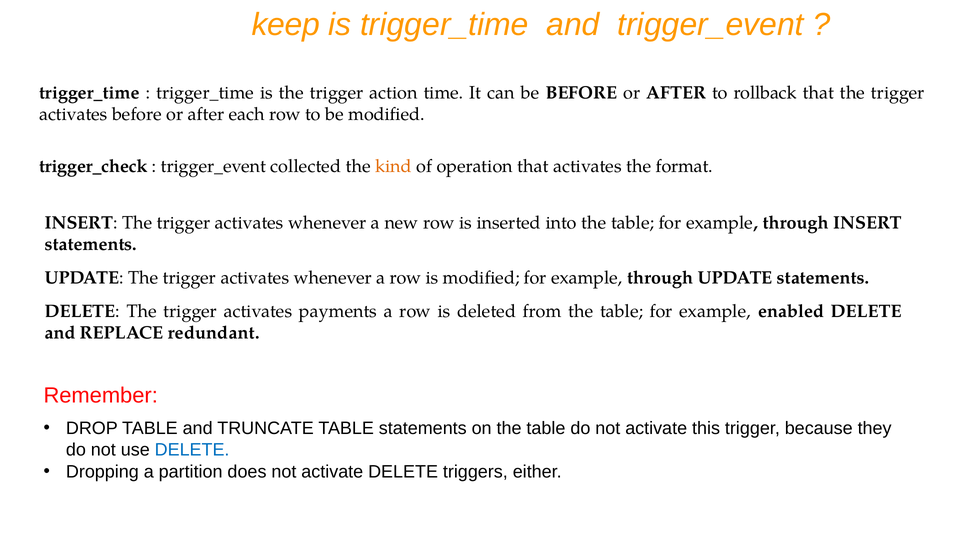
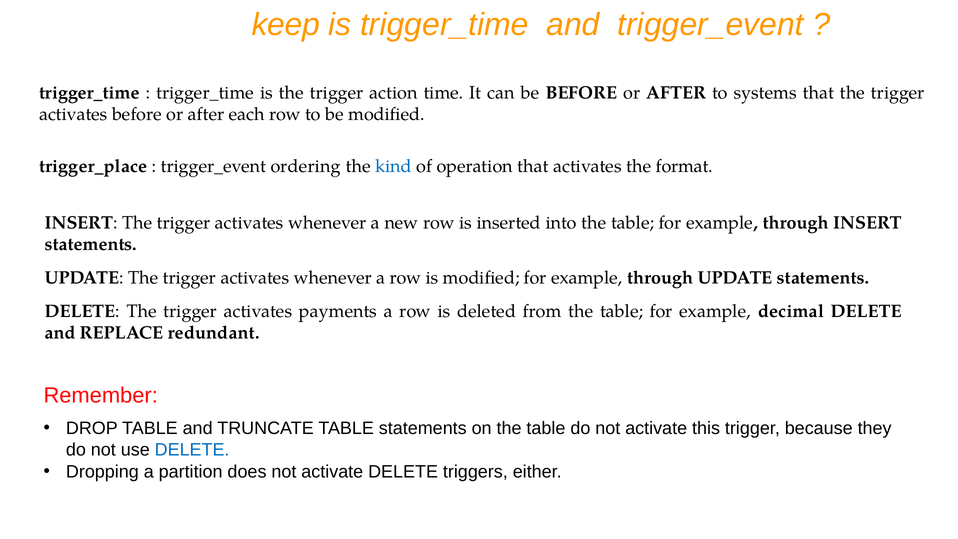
rollback: rollback -> systems (765, 93)
trigger_check: trigger_check -> trigger_place (93, 166)
collected: collected -> ordering (306, 166)
kind colour: orange -> blue (394, 166)
enabled: enabled -> decimal (791, 311)
